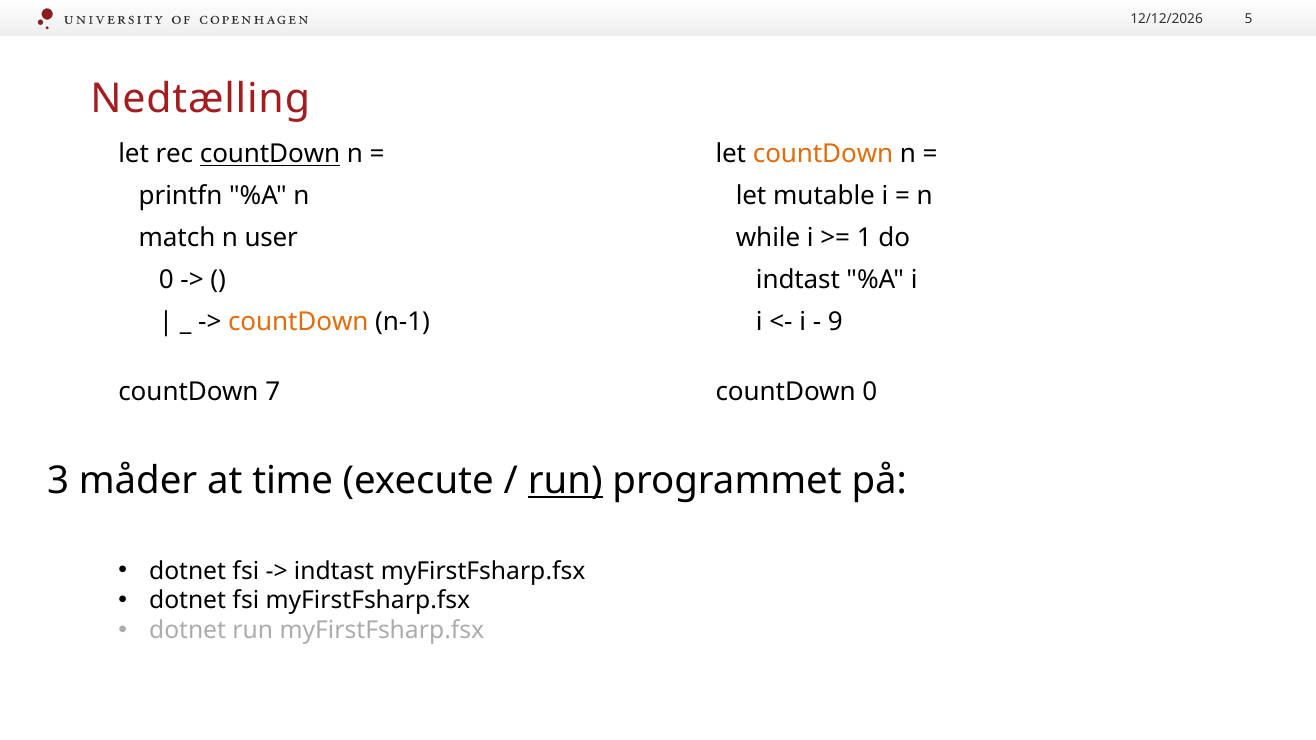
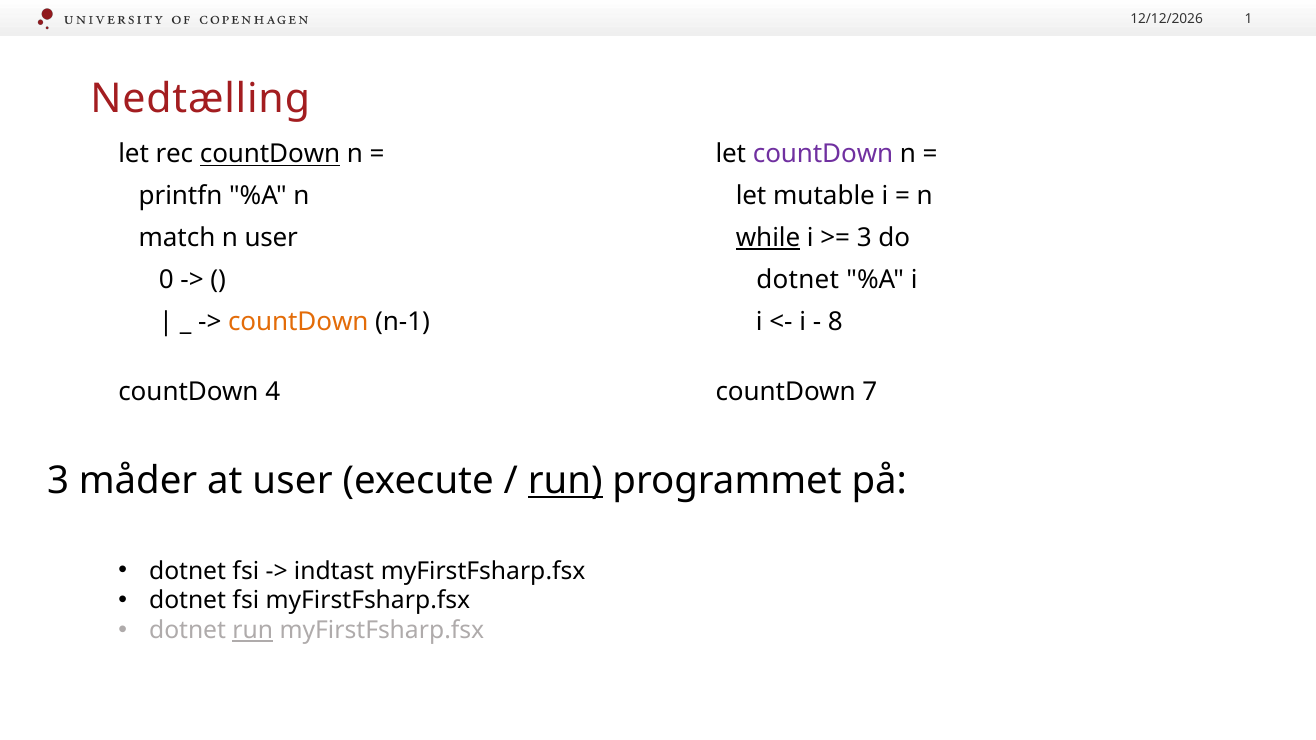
5: 5 -> 1 (1248, 19)
countDown colour: orange -> purple (823, 154)
while underline: none -> present (768, 238)
1: 1 -> 3 (864, 238)
indtast: indtast -> dotnet (798, 280)
9: 9 -> 8 (835, 322)
7: 7 -> 4 (273, 392)
countDown 0: 0 -> 7 (870, 392)
at time: time -> user (293, 481)
run underline: none -> present (253, 630)
